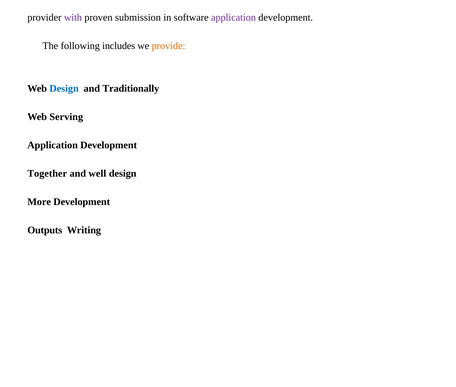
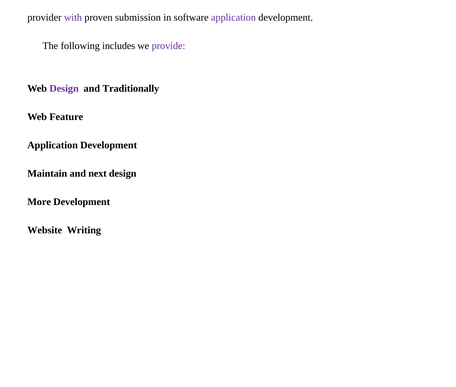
provide colour: orange -> purple (169, 46)
Design colour: blue -> purple (64, 89)
Serving: Serving -> Feature (66, 117)
Together: Together -> Maintain (47, 174)
well: well -> next (98, 174)
Outputs: Outputs -> Website (45, 230)
